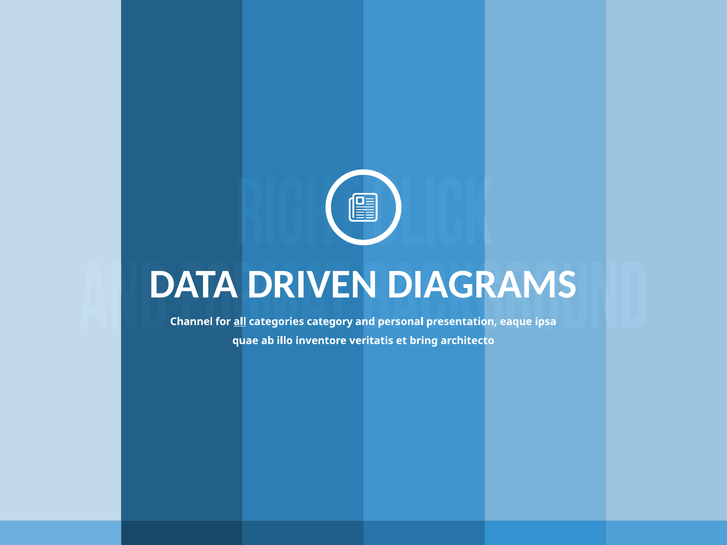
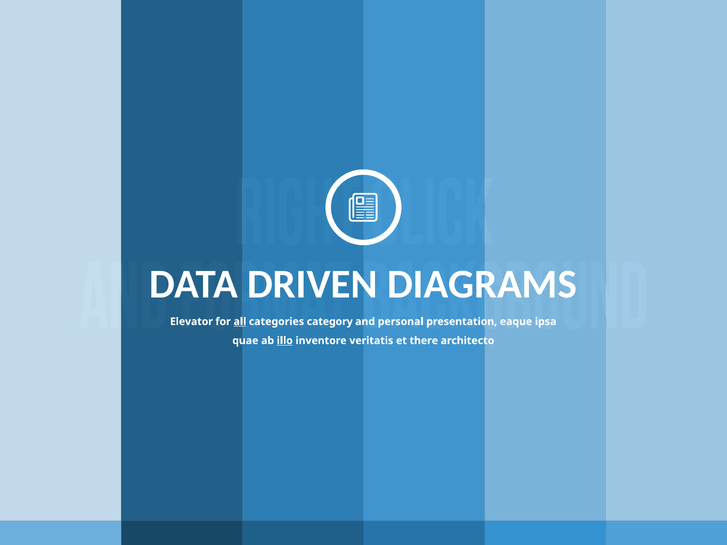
Channel: Channel -> Elevator (191, 322)
illo underline: none -> present (285, 341)
bring: bring -> there (424, 341)
